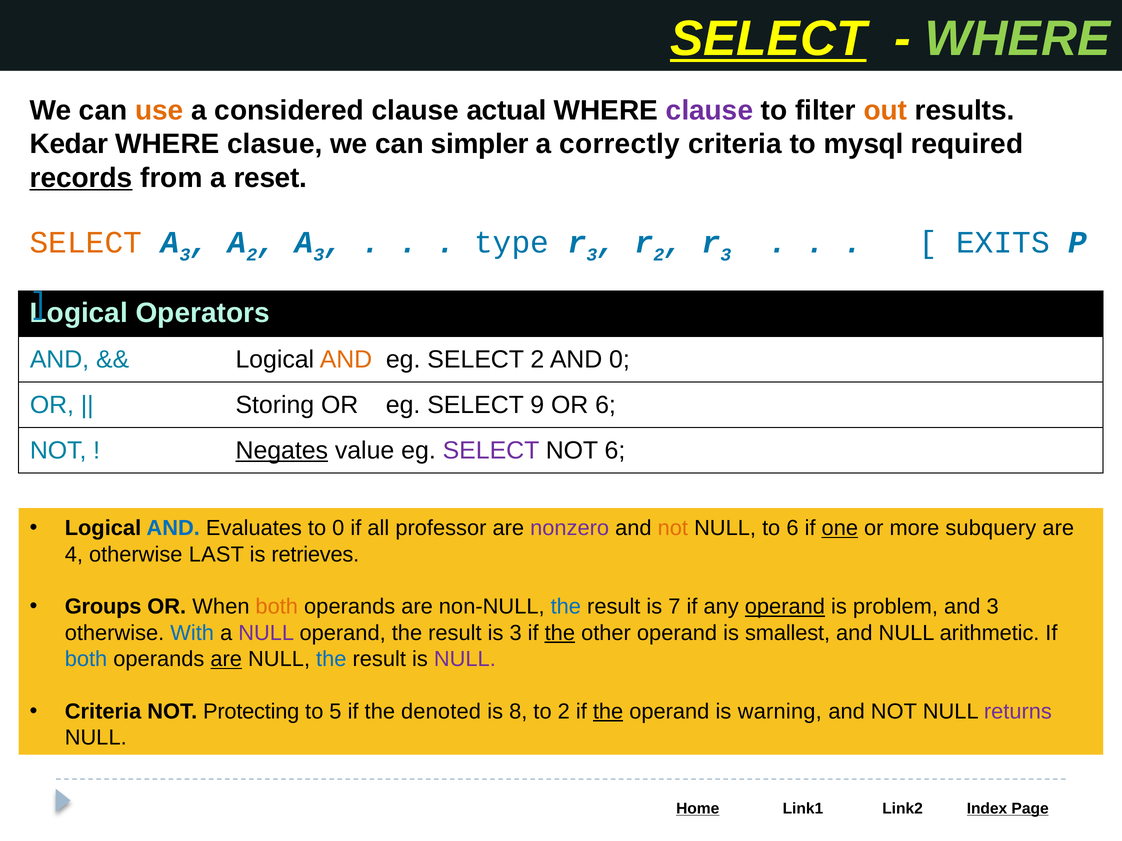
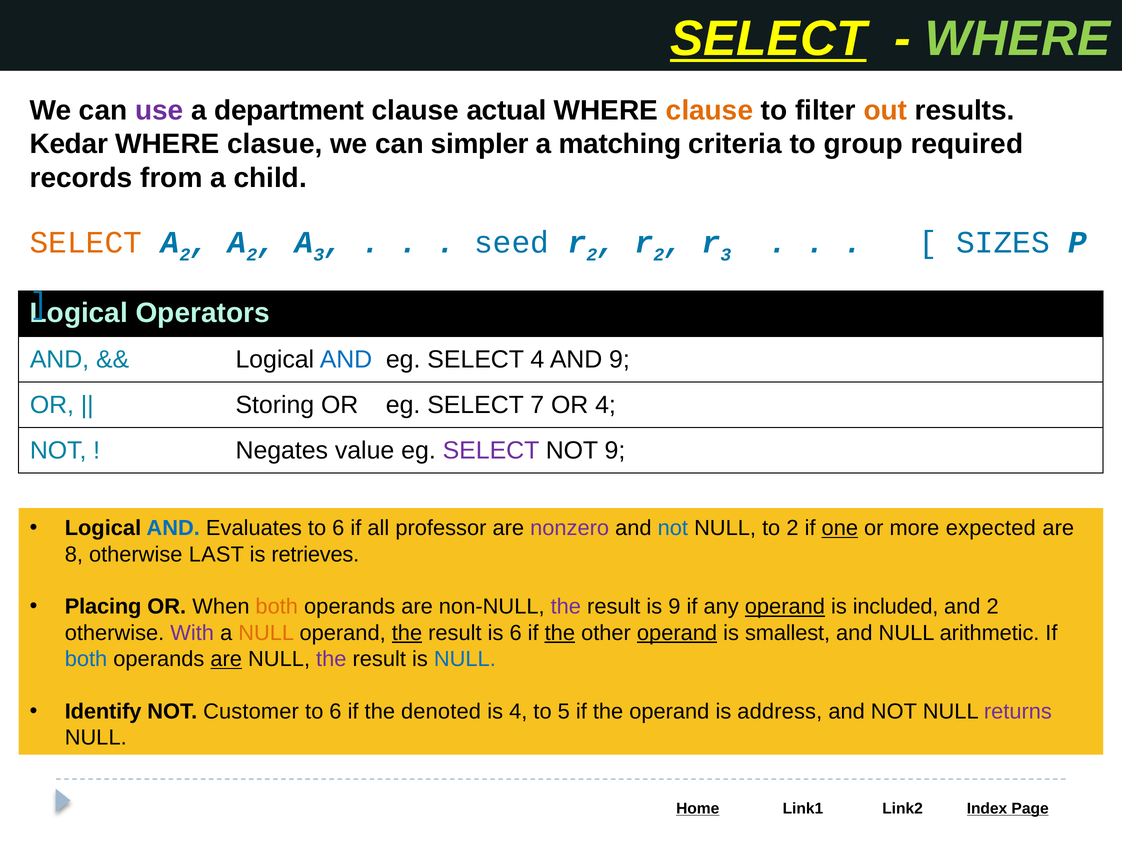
use colour: orange -> purple (159, 111)
considered: considered -> department (289, 111)
clause colour: purple -> orange (710, 111)
correctly: correctly -> matching (620, 144)
mysql: mysql -> group (863, 144)
records underline: present -> none (81, 178)
reset: reset -> child (270, 178)
3: 3 -> 2 (185, 255)
type: type -> seed (512, 243)
3: 3 -> 2 (592, 255)
EXITS: EXITS -> SIZES (1003, 243)
AND colour: orange -> blue (346, 360)
SELECT 2: 2 -> 4 (537, 360)
AND 0: 0 -> 9 (619, 360)
9: 9 -> 7 (537, 405)
OR 6: 6 -> 4 (606, 405)
Negates underline: present -> none (282, 451)
NOT 6: 6 -> 9 (615, 451)
Evaluates to 0: 0 -> 6 (338, 529)
not colour: orange -> blue (673, 529)
to 6: 6 -> 2 (792, 529)
subquery: subquery -> expected (991, 529)
4: 4 -> 8 (74, 555)
Groups: Groups -> Placing (103, 607)
the colour: blue -> purple (566, 607)
is 7: 7 -> 9 (674, 607)
problem: problem -> included (896, 607)
and 3: 3 -> 2 (993, 607)
With colour: blue -> purple (192, 633)
NULL colour: purple -> orange (266, 633)
the underline: none -> present (407, 633)
is 3: 3 -> 6 (516, 633)
operand underline: none -> present (677, 633)
the colour: blue -> purple (331, 660)
NULL colour: purple -> blue (465, 660)
Criteria: Criteria -> Identify (103, 712)
Protecting: Protecting -> Customer (251, 712)
5: 5 -> 6 (335, 712)
is 8: 8 -> 4 (518, 712)
to 2: 2 -> 5 (564, 712)
the underline: present -> none (608, 712)
warning: warning -> address (780, 712)
